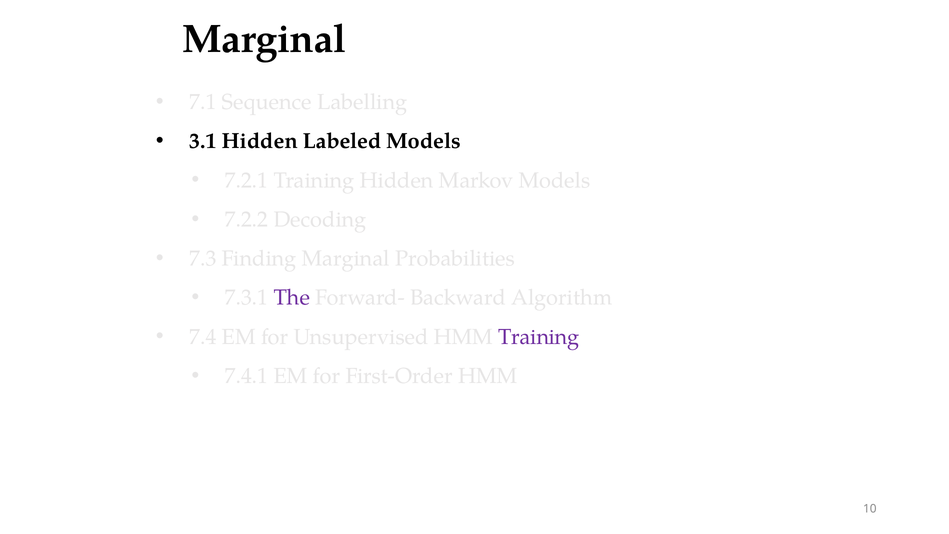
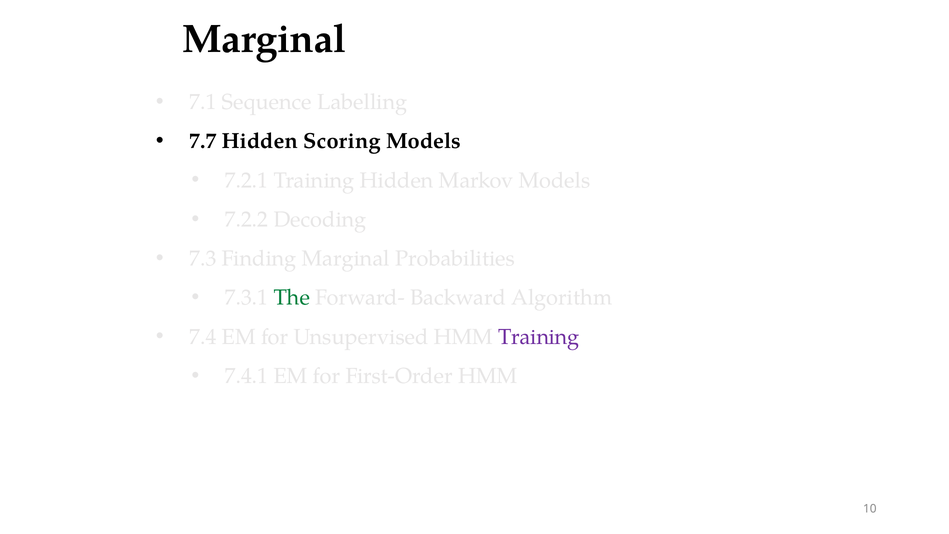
3.1: 3.1 -> 7.7 (203, 141)
Labeled: Labeled -> Scoring (342, 141)
The colour: purple -> green (292, 298)
